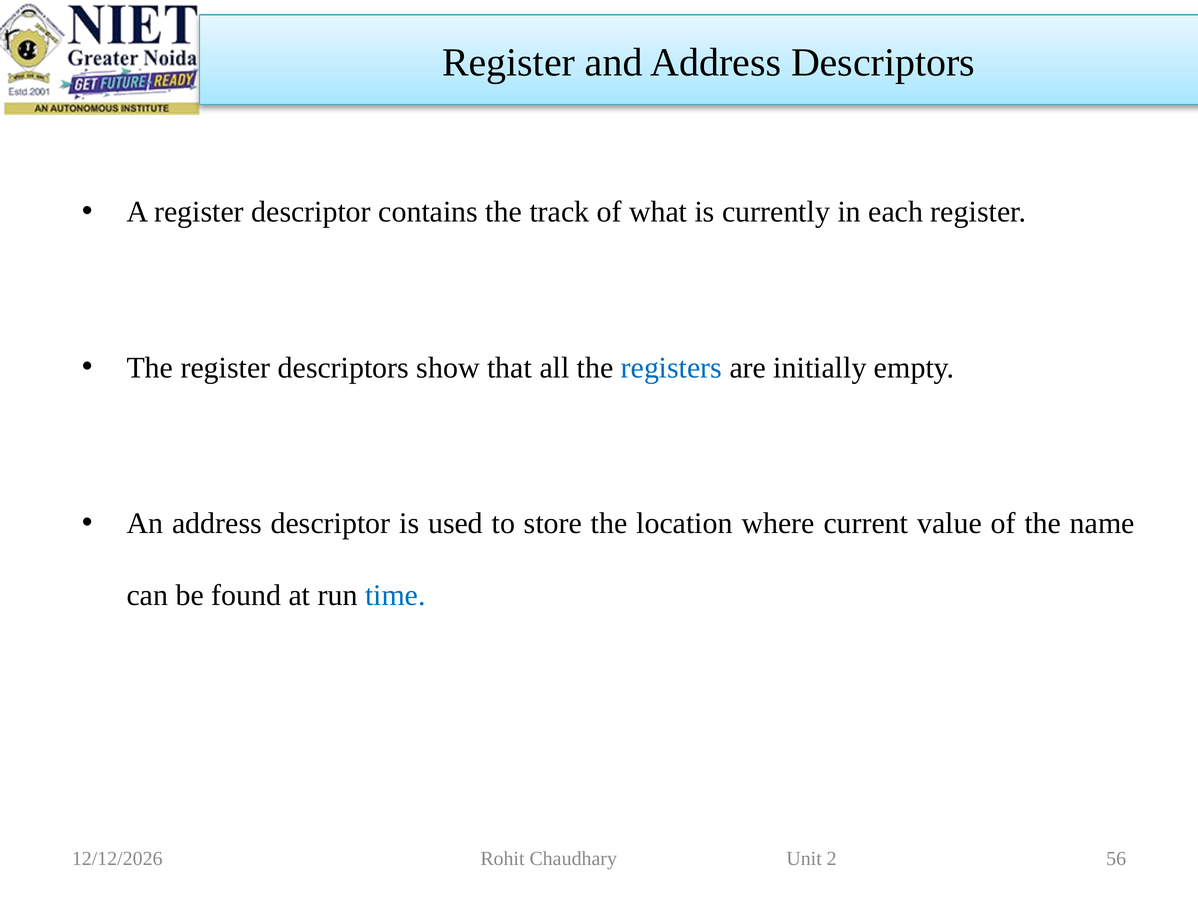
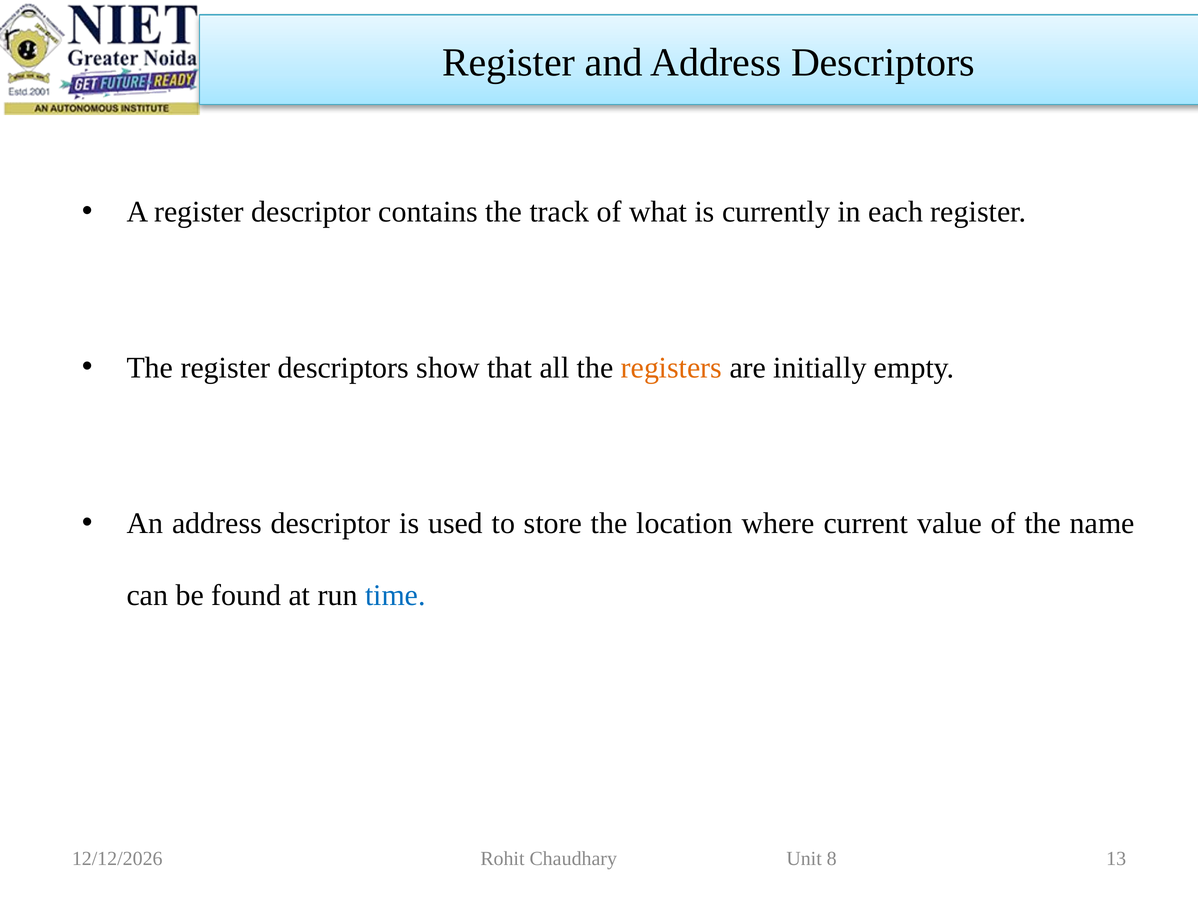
registers colour: blue -> orange (671, 367)
2: 2 -> 8 (832, 858)
56: 56 -> 13 (1116, 858)
